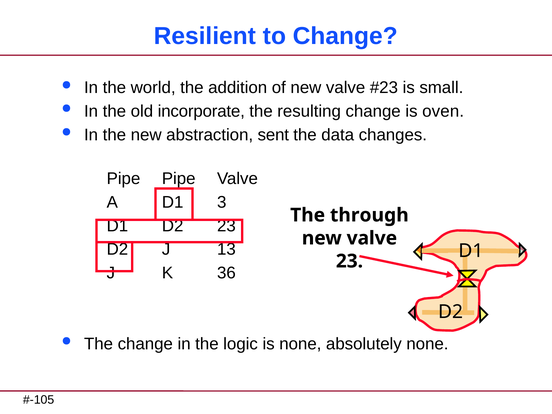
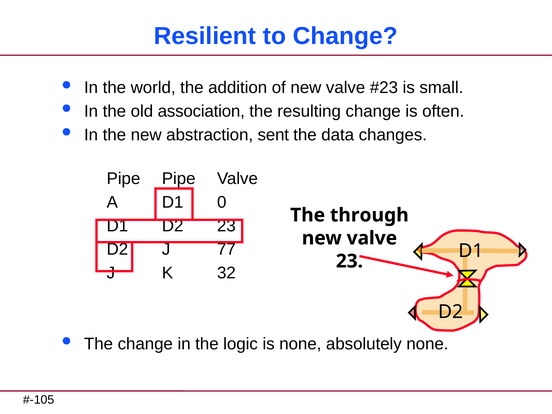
incorporate: incorporate -> association (201, 111)
oven: oven -> often (443, 111)
3: 3 -> 0 (222, 202)
13: 13 -> 77 (226, 249)
36: 36 -> 32 (226, 273)
